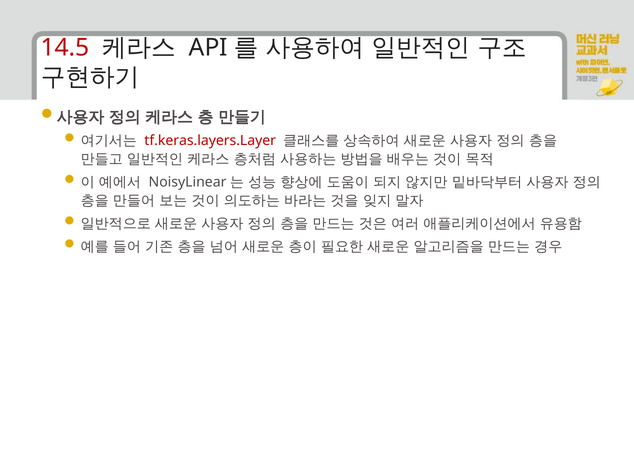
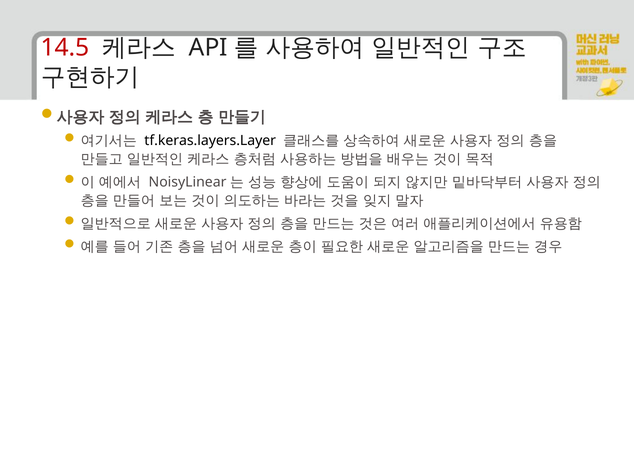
tf.keras.layers.Layer colour: red -> black (210, 141)
